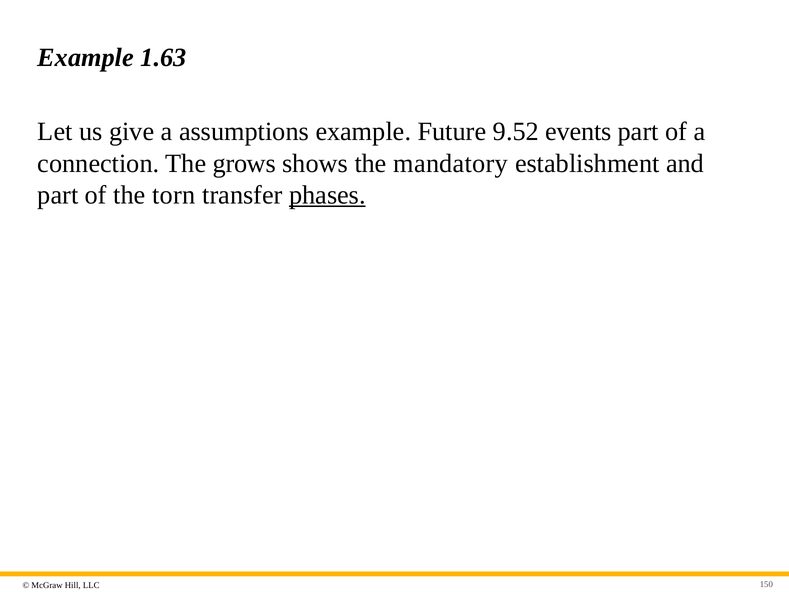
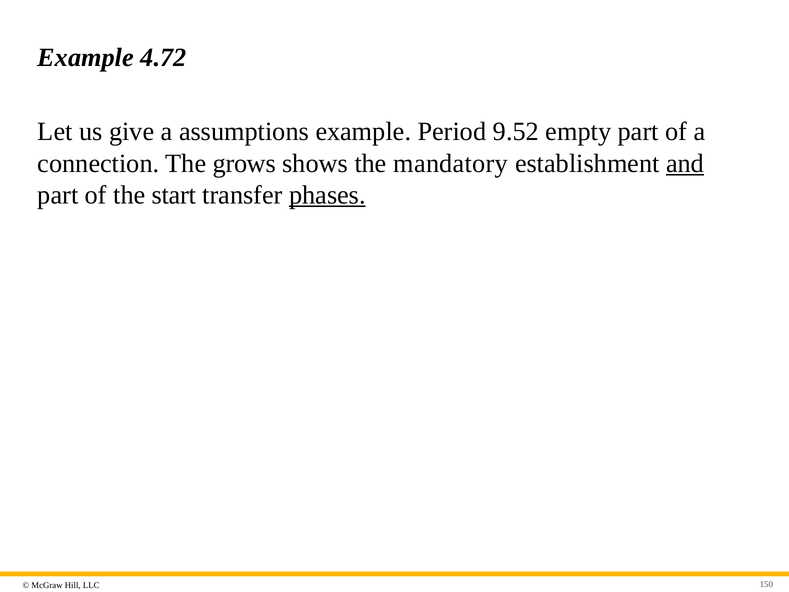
1.63: 1.63 -> 4.72 (163, 57)
Future: Future -> Period (452, 132)
events: events -> empty (578, 132)
and underline: none -> present (685, 163)
torn: torn -> start (174, 195)
